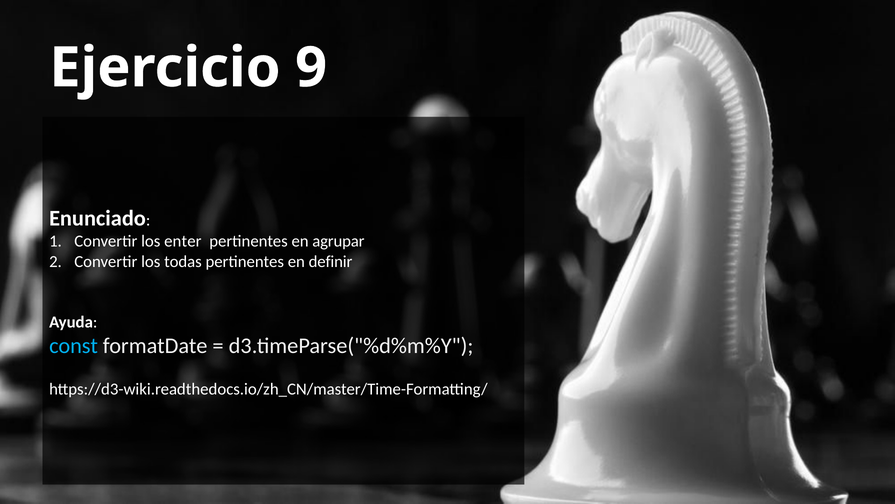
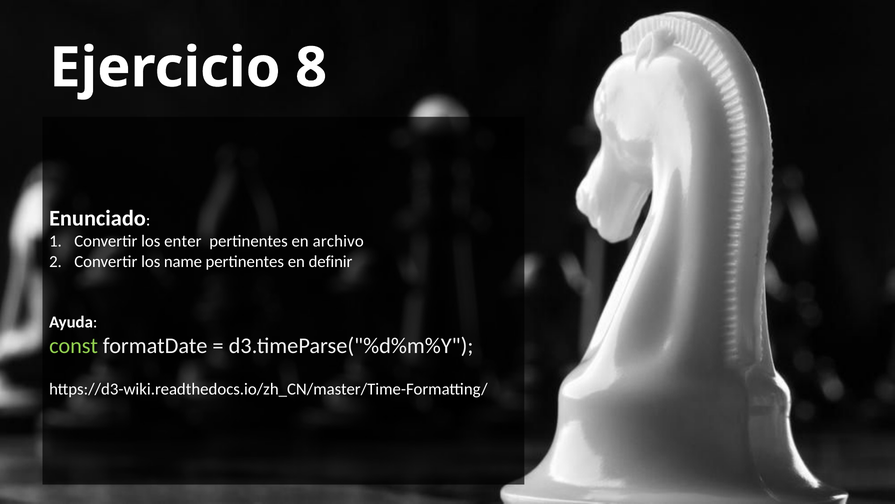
9: 9 -> 8 (311, 68)
agrupar: agrupar -> archivo (338, 241)
todas: todas -> name (183, 261)
const colour: light blue -> light green (74, 346)
